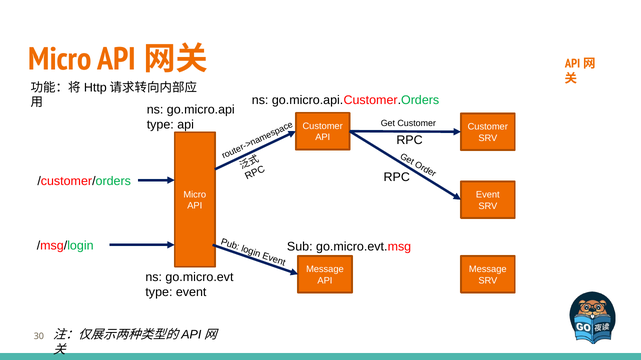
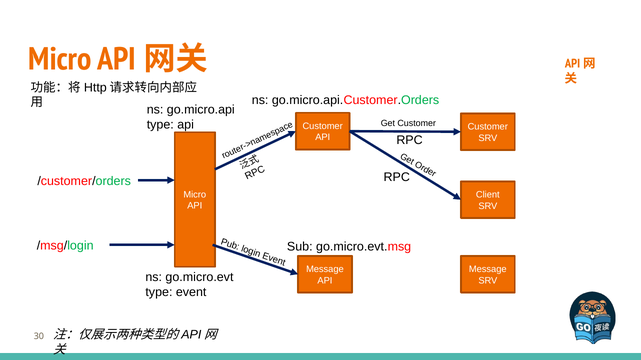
Event: Event -> Client (488, 195)
